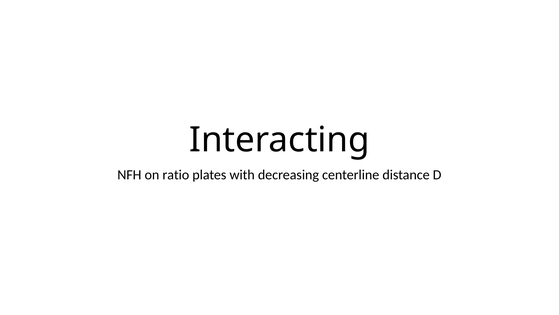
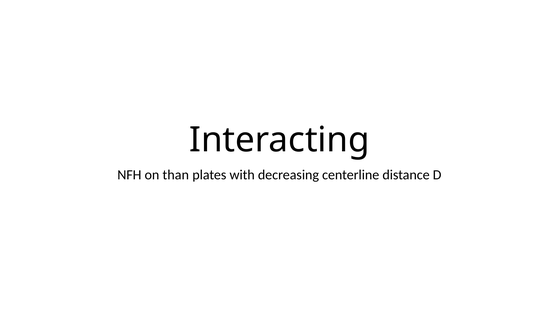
ratio: ratio -> than (176, 175)
